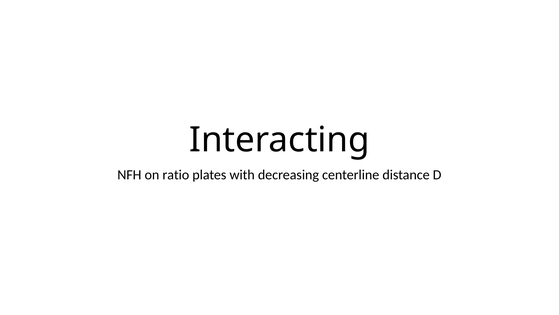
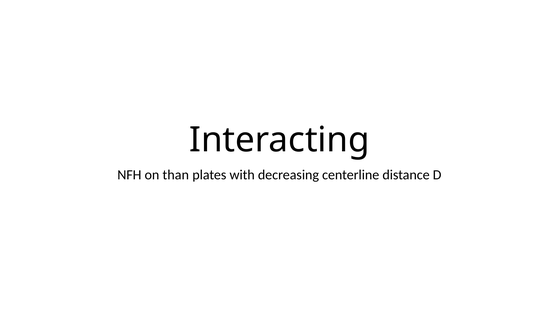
ratio: ratio -> than (176, 175)
